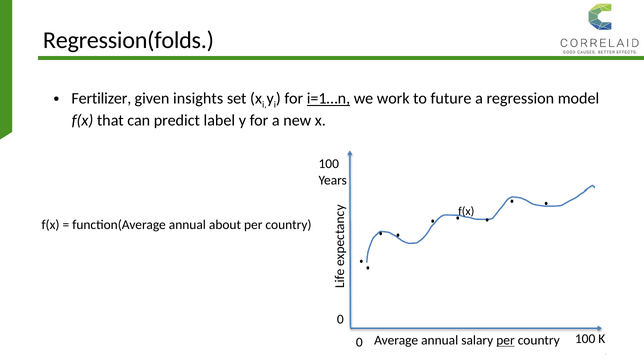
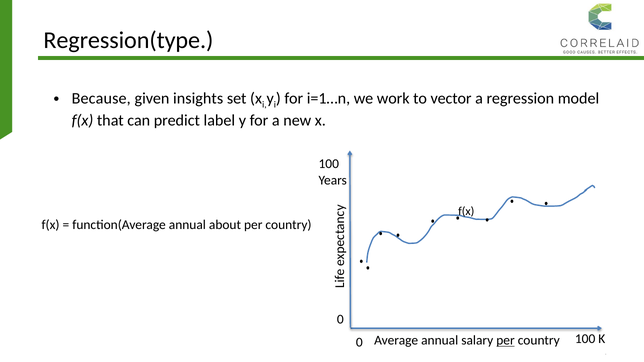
Regression(folds: Regression(folds -> Regression(type (128, 41)
Fertilizer: Fertilizer -> Because (101, 99)
i=1…n underline: present -> none (328, 99)
future: future -> vector (451, 99)
